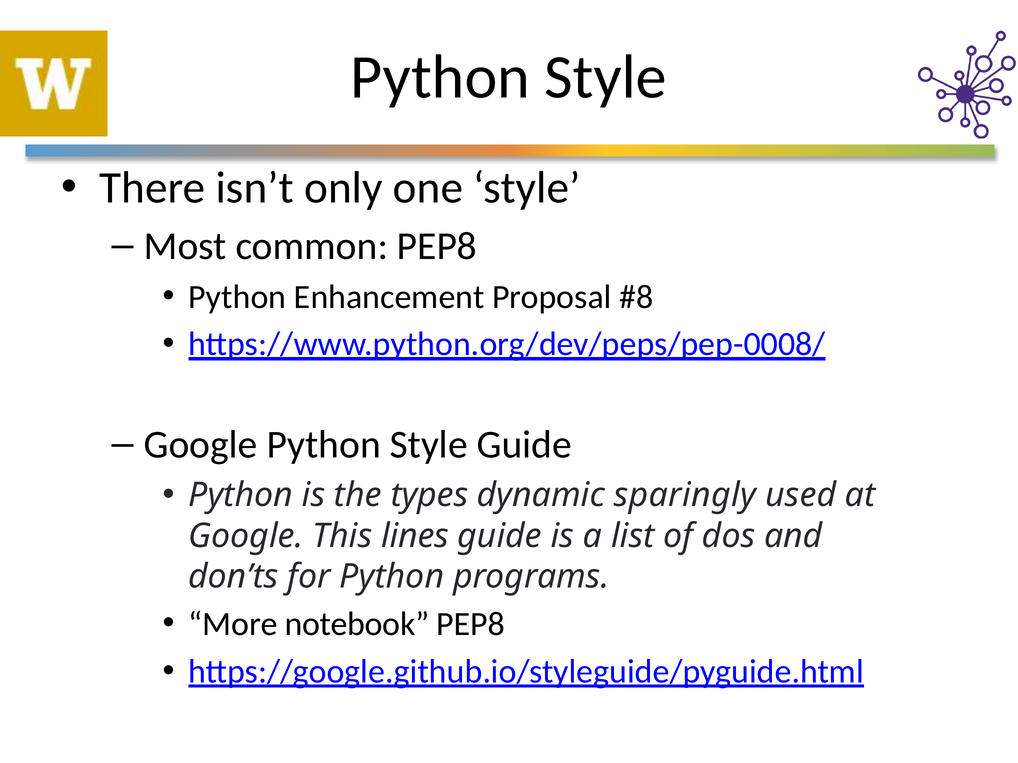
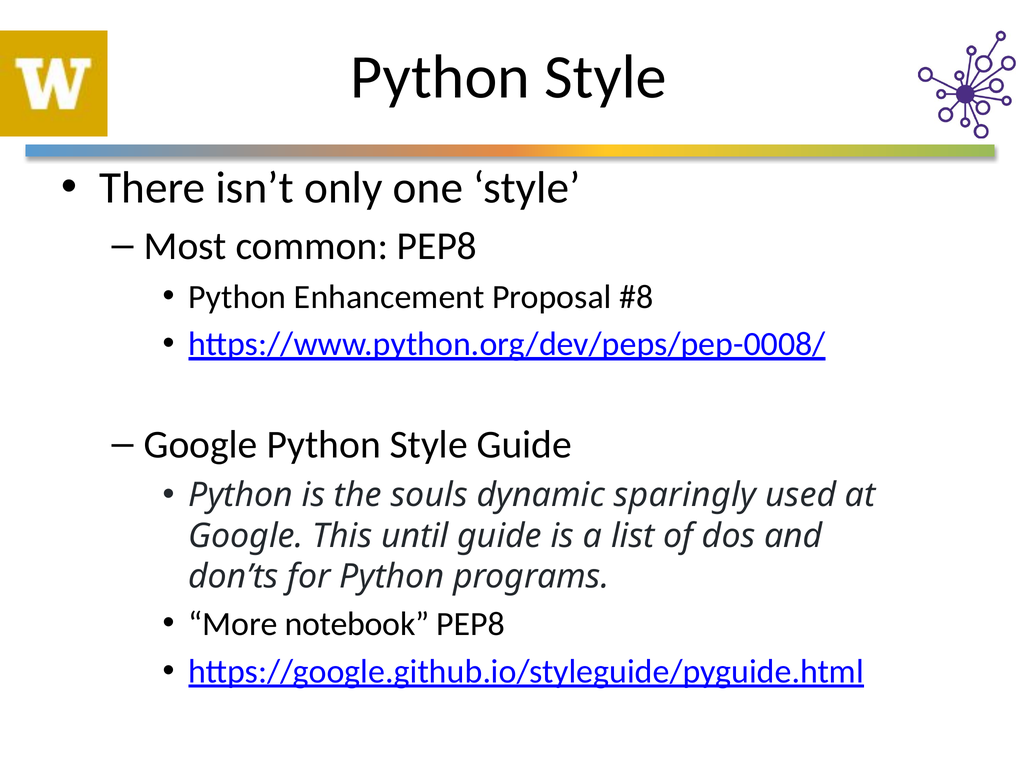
types: types -> souls (429, 496)
lines: lines -> until (415, 536)
